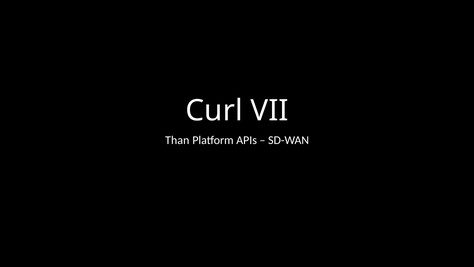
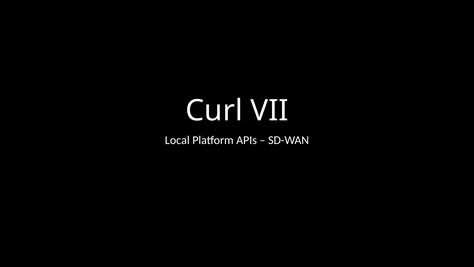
Than: Than -> Local (177, 140)
